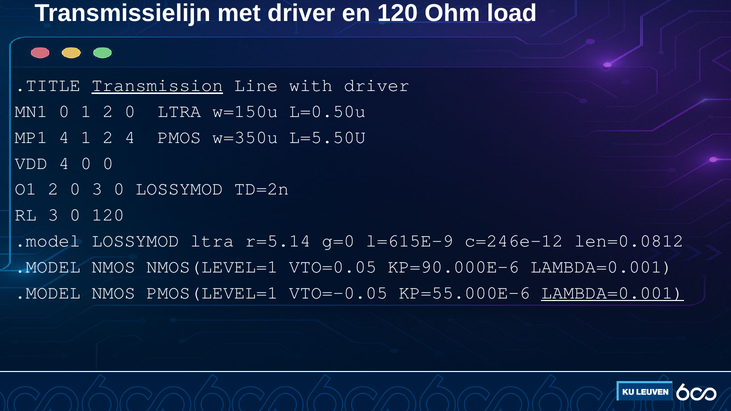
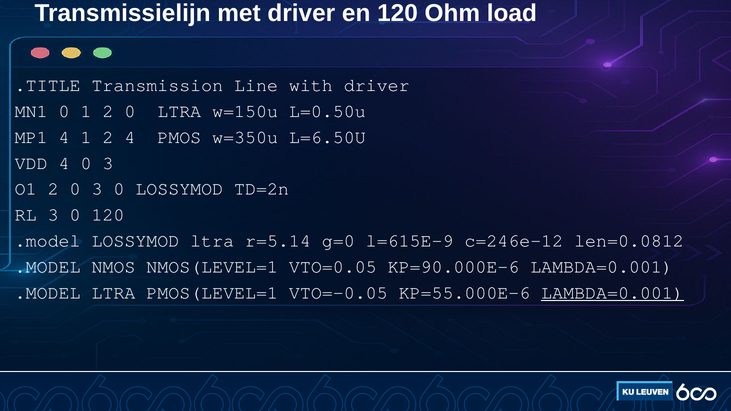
Transmission underline: present -> none (157, 85)
L=5.50U: L=5.50U -> L=6.50U (327, 137)
4 0 0: 0 -> 3 (108, 163)
NMOS: NMOS -> LTRA (113, 293)
